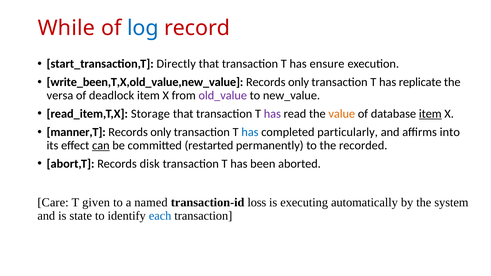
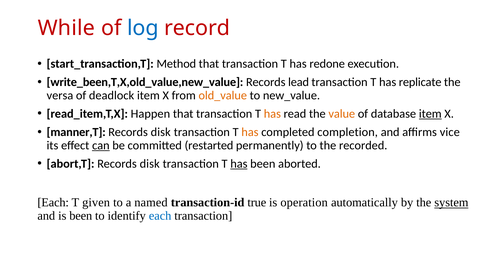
Directly: Directly -> Method (176, 64)
ensure: ensure -> redone (327, 64)
only: only -> lead (299, 82)
old_value colour: purple -> orange (223, 95)
Storage: Storage -> Happen (150, 114)
has colour: purple -> orange (272, 114)
only: only -> disk (161, 132)
has colour: blue -> orange (250, 132)
particularly: particularly -> completion (348, 132)
into: into -> vice (450, 132)
has underline: none -> present (239, 164)
Care: Care -> Each (53, 203)
loss: loss -> true (257, 203)
executing: executing -> operation (304, 203)
system underline: none -> present (451, 203)
is state: state -> been (81, 216)
